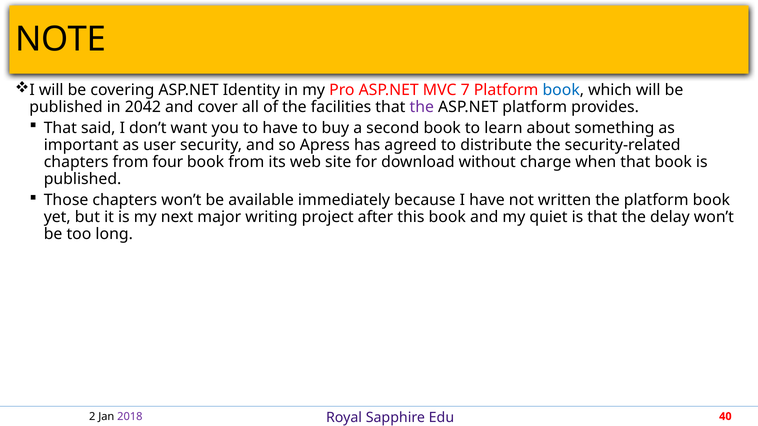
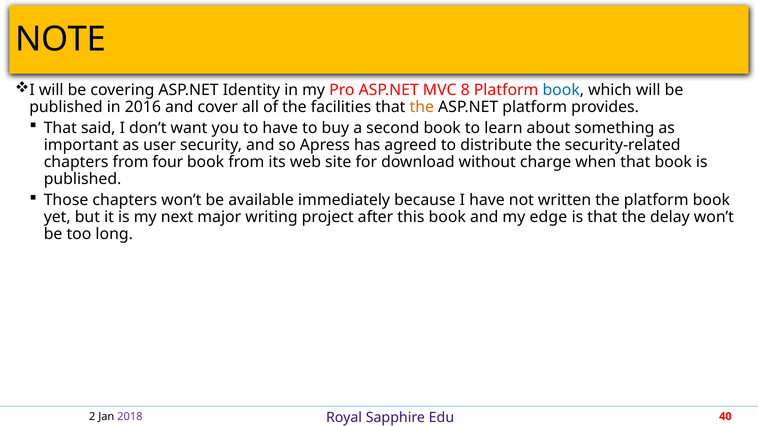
7: 7 -> 8 (465, 90)
2042: 2042 -> 2016 (143, 107)
the colour: purple -> orange (422, 107)
quiet: quiet -> edge (548, 217)
